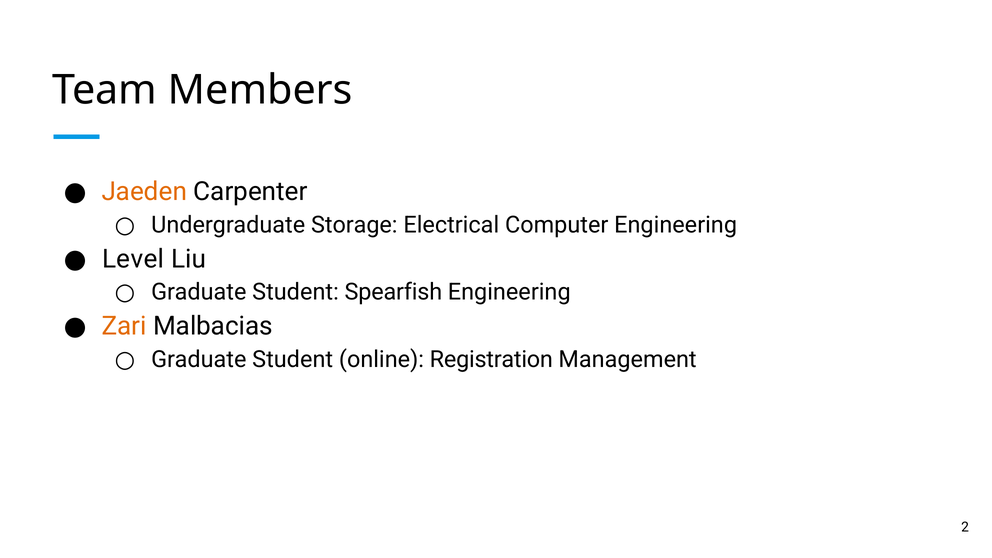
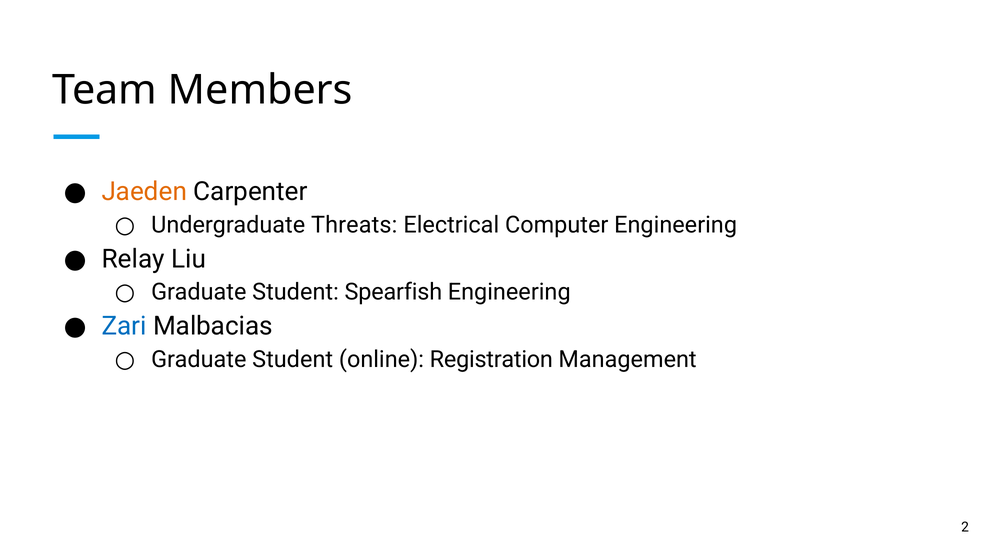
Storage: Storage -> Threats (354, 225)
Level: Level -> Relay (133, 259)
Zari colour: orange -> blue (124, 326)
